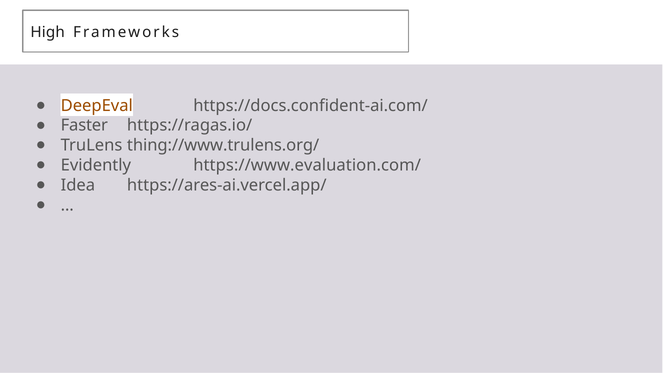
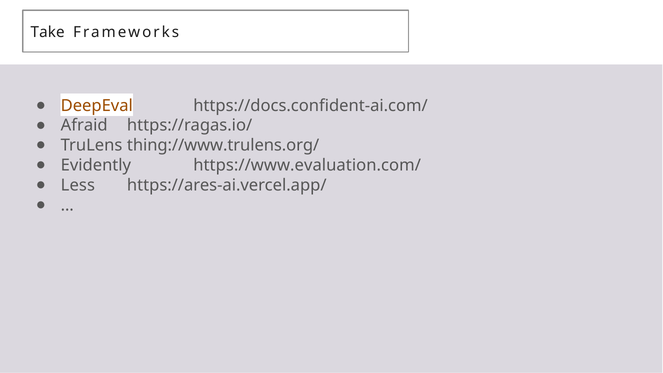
High: High -> Take (48, 32)
Faster: Faster -> Afraid (84, 125)
Idea: Idea -> Less (78, 185)
